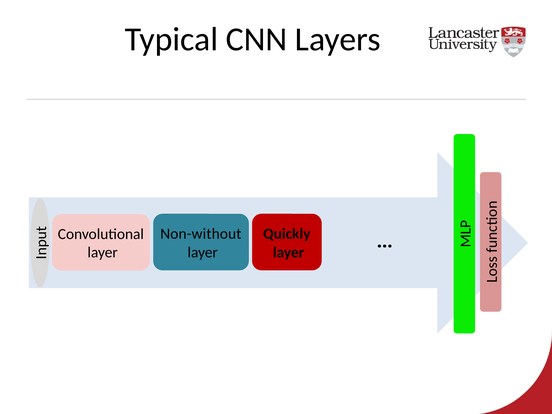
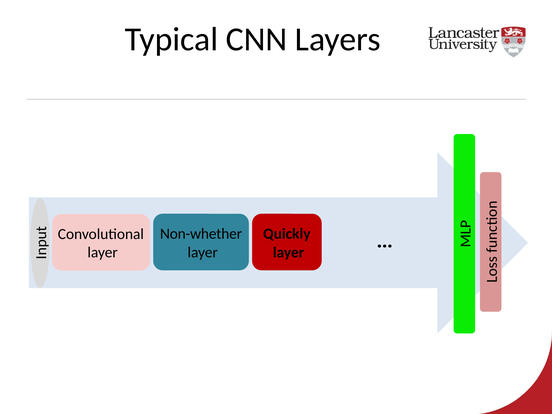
Non-without: Non-without -> Non-whether (201, 234)
